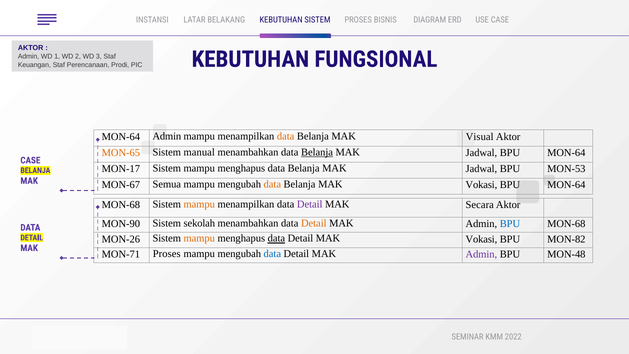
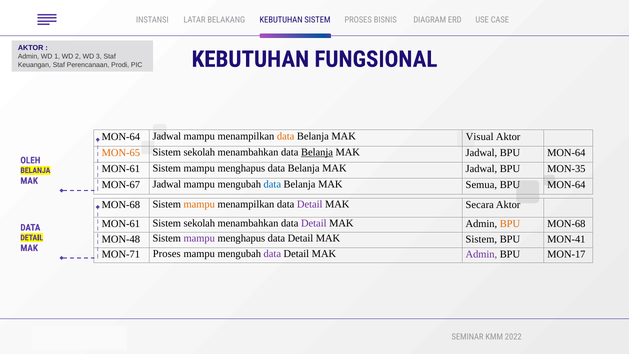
MON-64 Admin: Admin -> Jadwal (167, 136)
manual: manual -> sekolah (199, 152)
CASE: CASE -> OLEH (30, 160)
MON-17: MON-17 -> MON-61 (121, 169)
MON-53: MON-53 -> MON-35 (566, 169)
MON-67 Semua: Semua -> Jadwal (167, 184)
data colour: orange -> blue (272, 184)
Belanja MAK Vokasi: Vokasi -> Semua (481, 185)
MON-90: MON-90 -> MON-61 (121, 224)
Detail colour: orange -> purple (314, 223)
BPU colour: blue -> orange (510, 224)
MON-26: MON-26 -> MON-48 (121, 239)
mampu colour: orange -> purple (199, 238)
data underline: present -> none (276, 238)
Detail MAK Vokasi: Vokasi -> Sistem (481, 239)
MON-82: MON-82 -> MON-41 (566, 239)
data colour: blue -> purple (272, 254)
MON-48: MON-48 -> MON-17 (566, 254)
